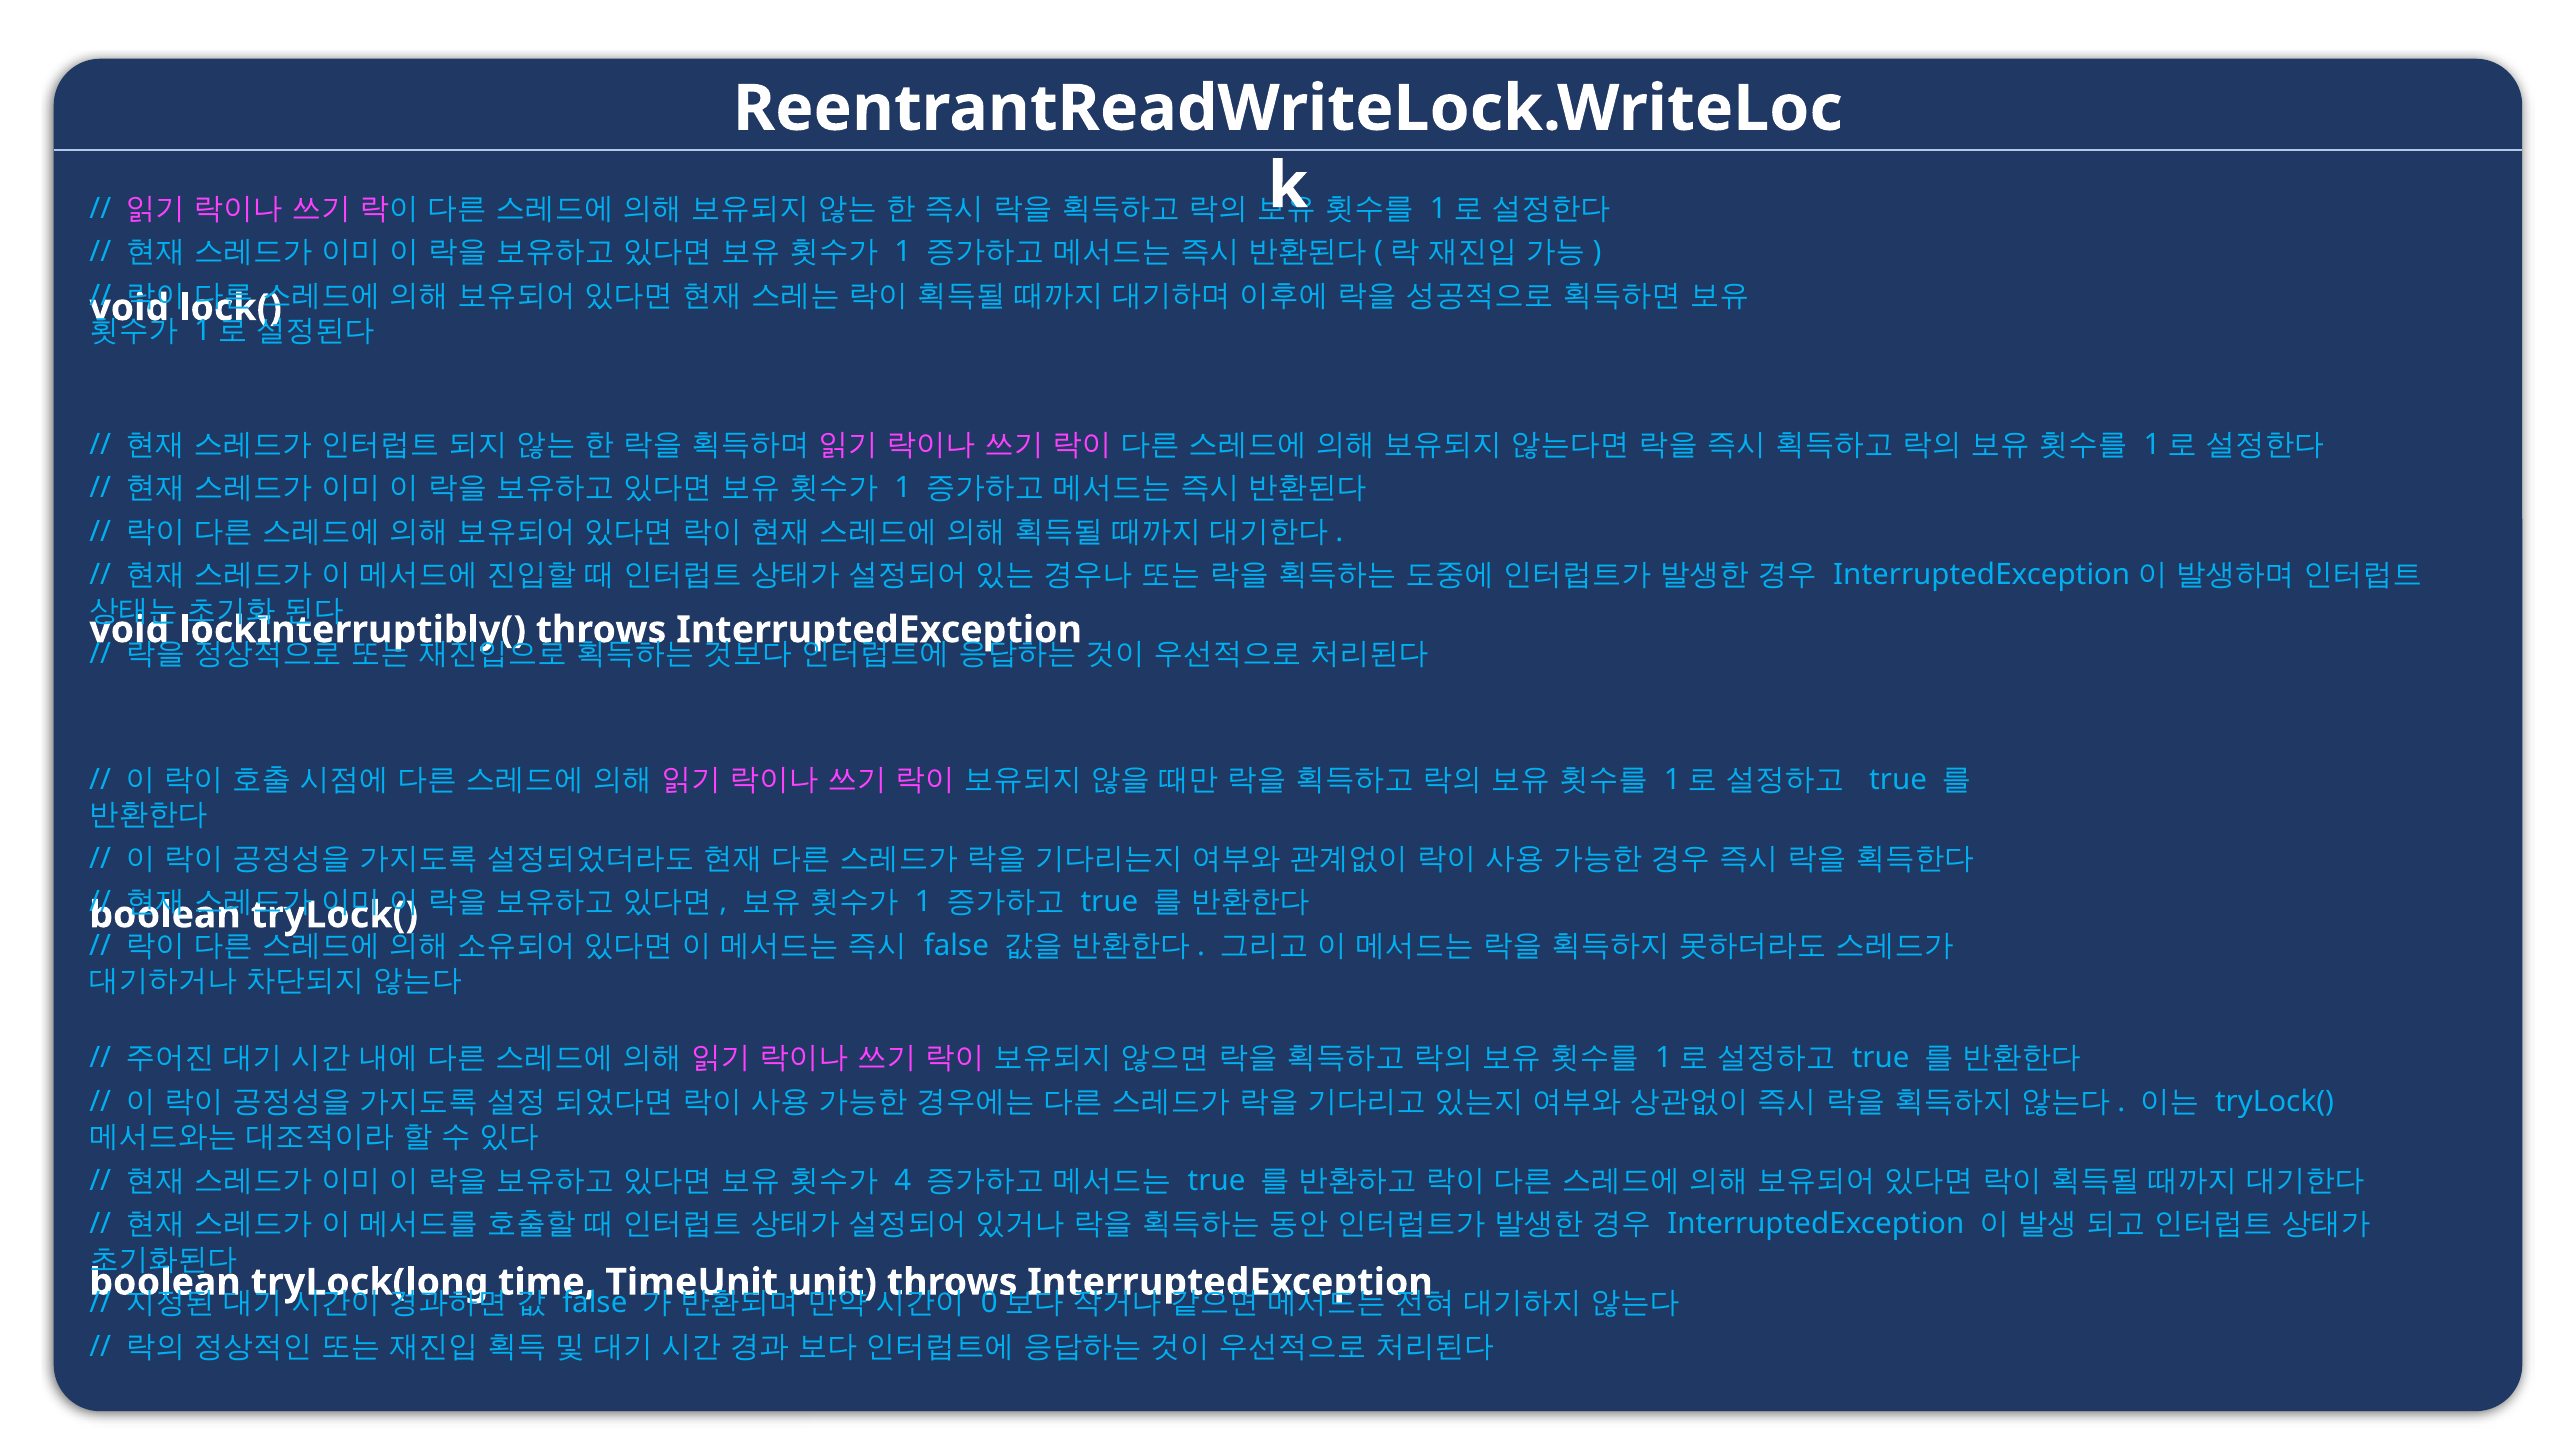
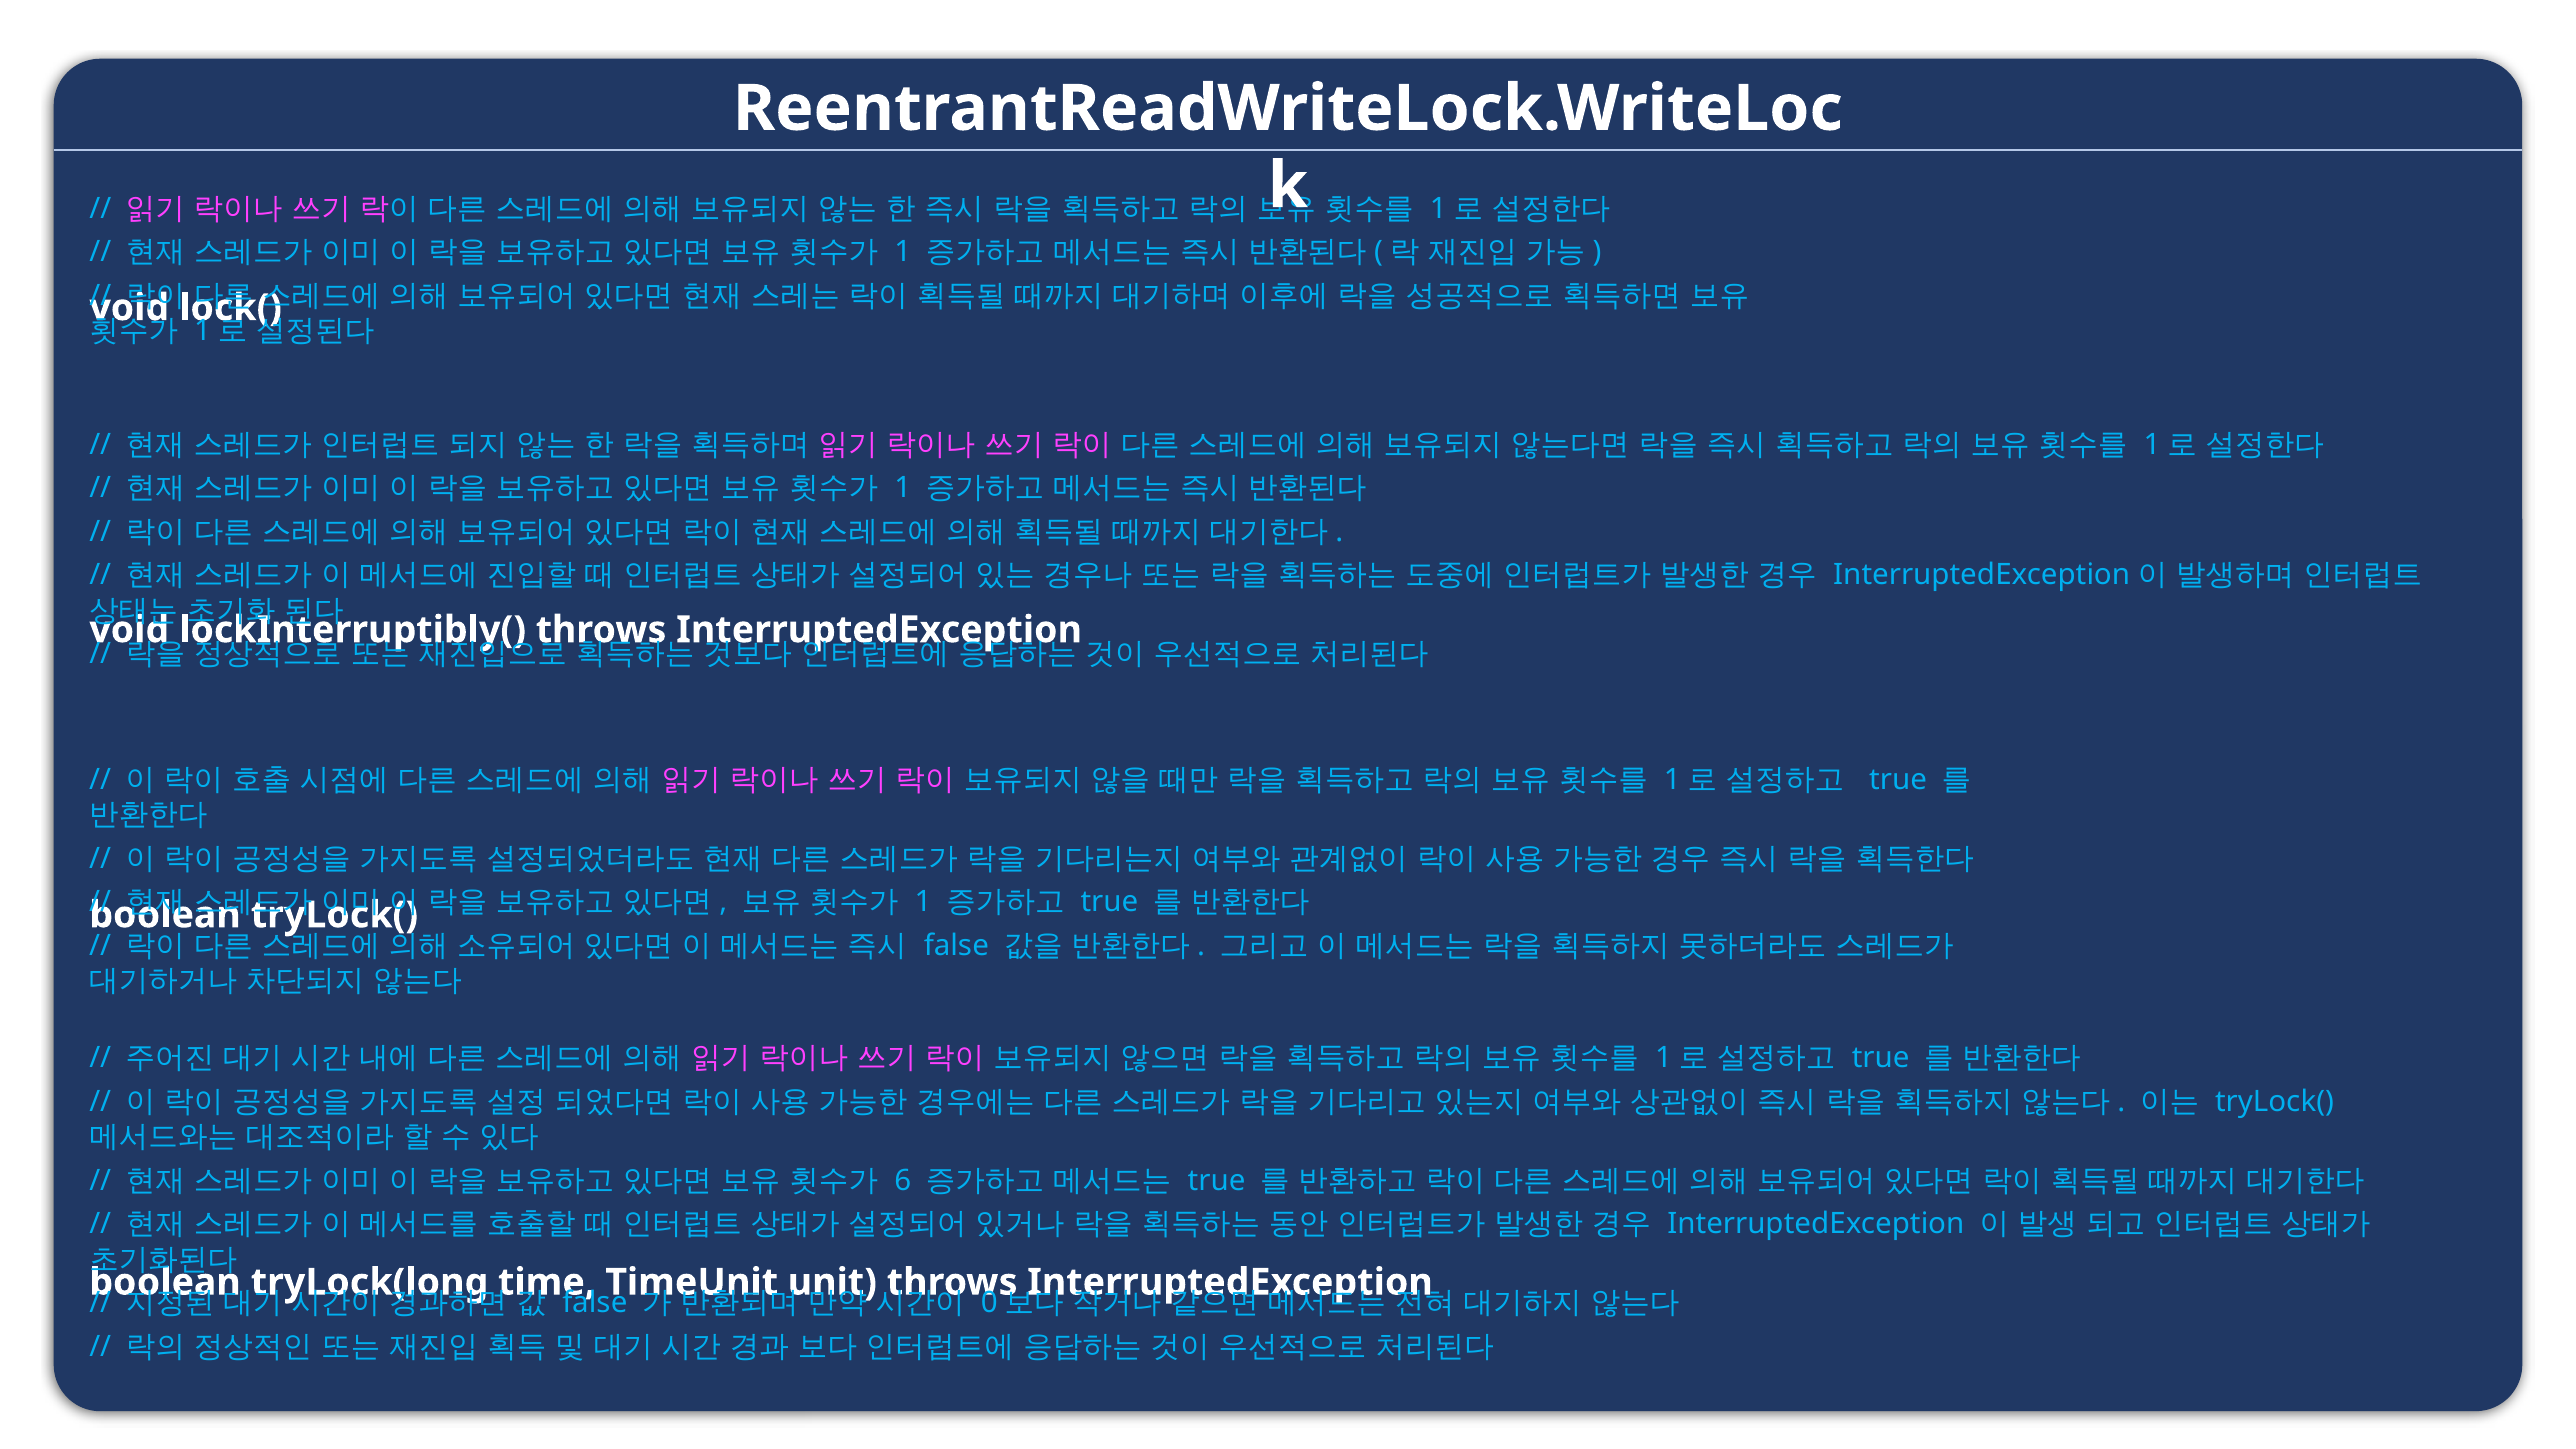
4: 4 -> 6 (903, 1180)
